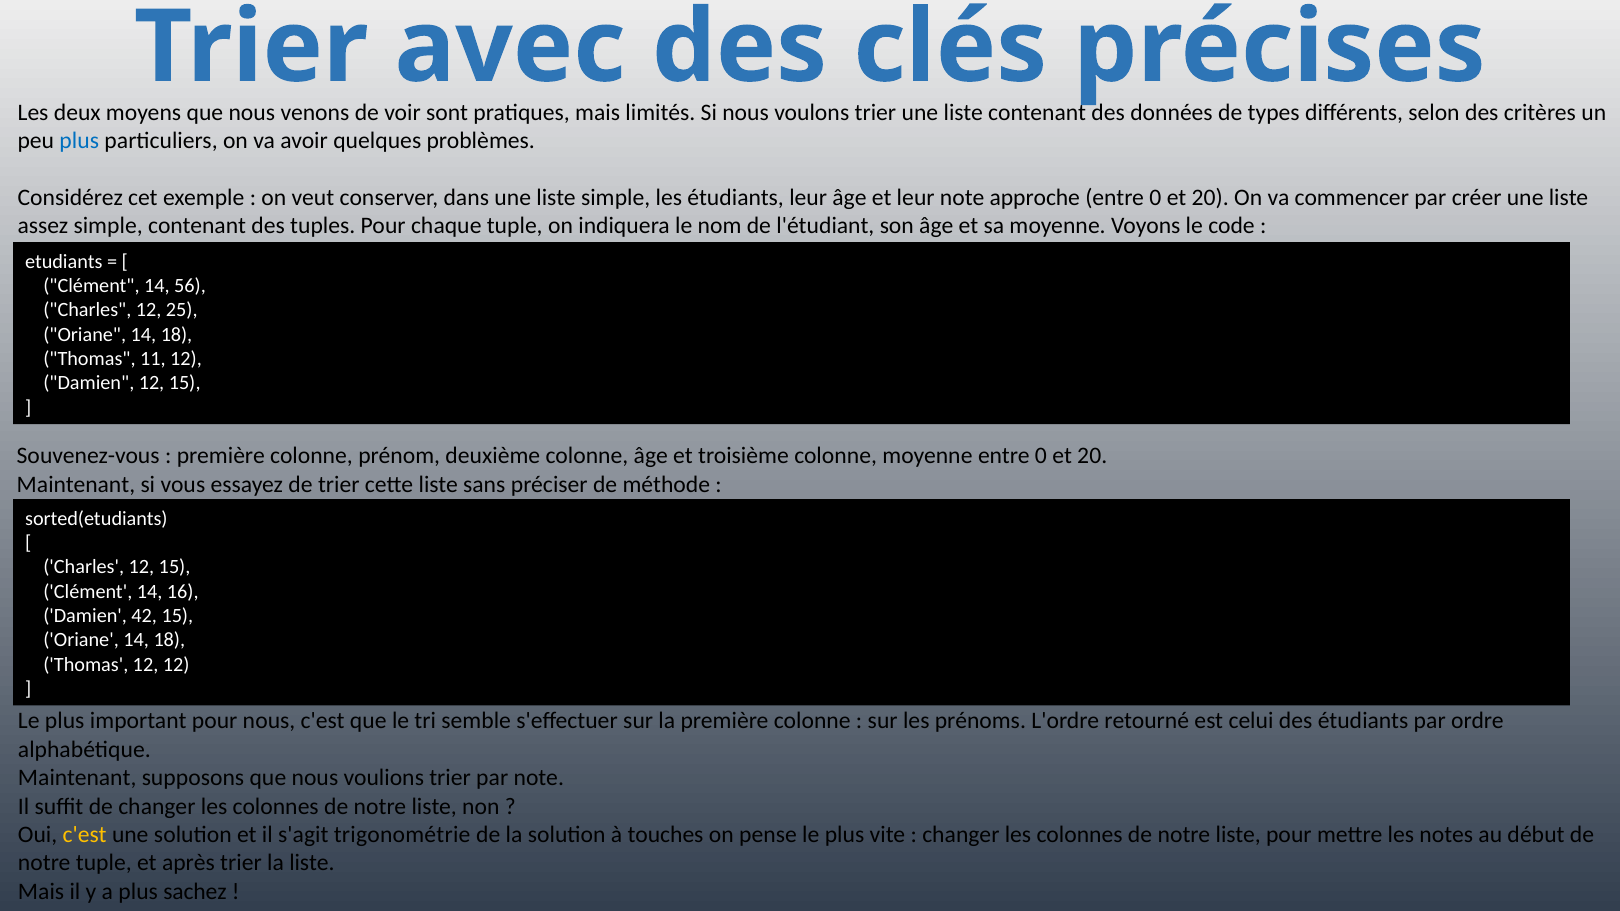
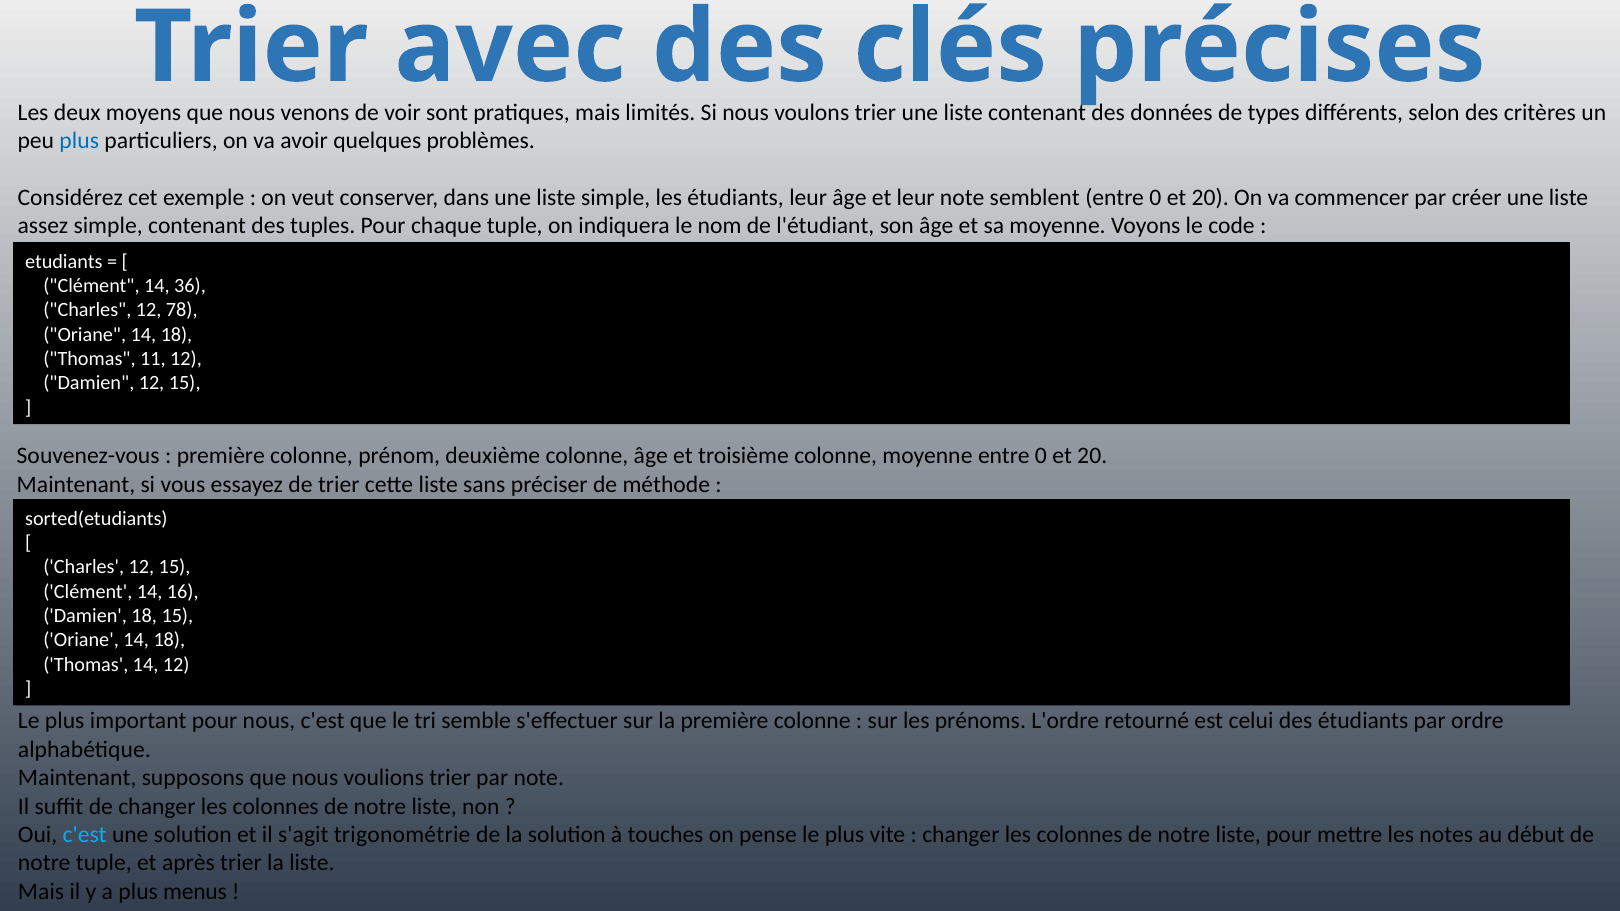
approche: approche -> semblent (1035, 197)
56: 56 -> 36 (190, 286)
25: 25 -> 78 (182, 310)
Damien 42: 42 -> 18 (144, 616)
Thomas 12: 12 -> 14 (146, 665)
c'est colour: yellow -> light blue (85, 835)
sachez: sachez -> menus (195, 892)
